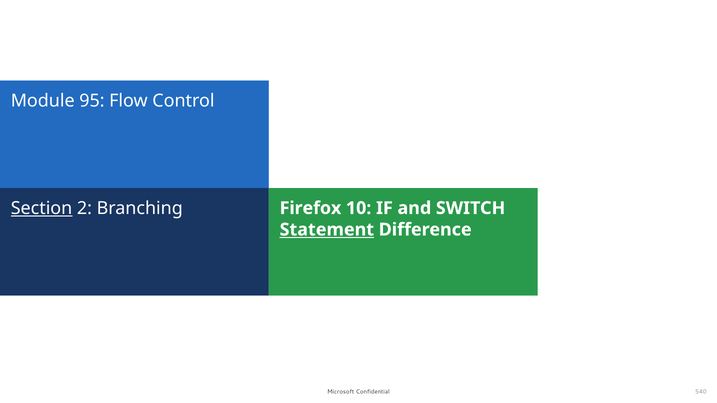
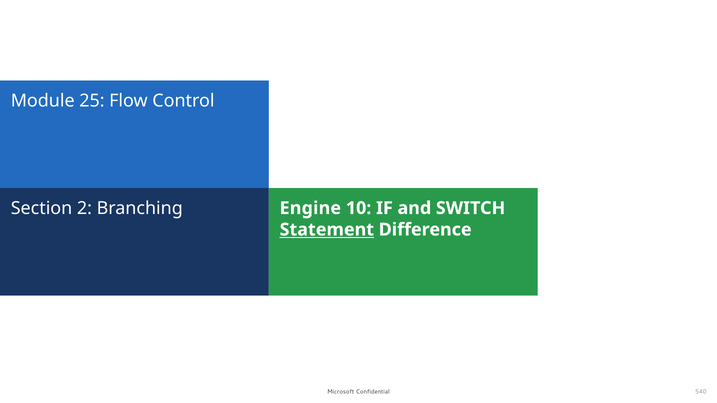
95: 95 -> 25 (92, 101)
Section underline: present -> none (42, 208)
Firefox: Firefox -> Engine (310, 208)
